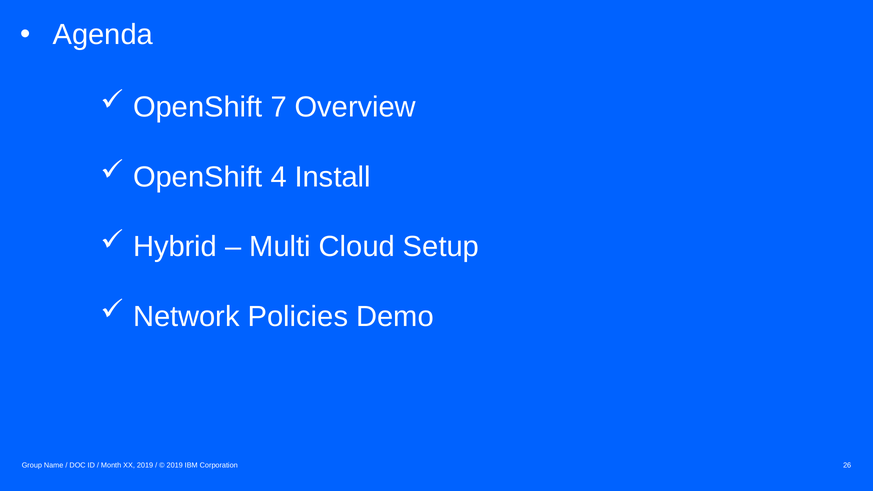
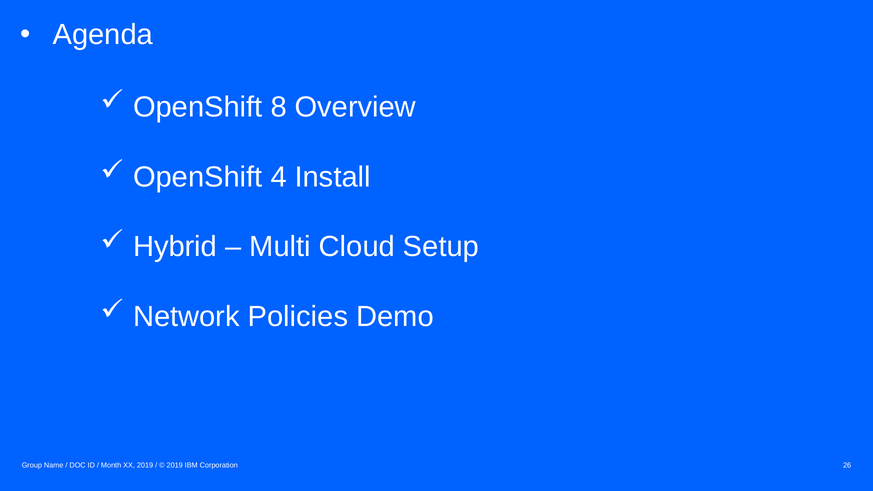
7: 7 -> 8 (279, 107)
